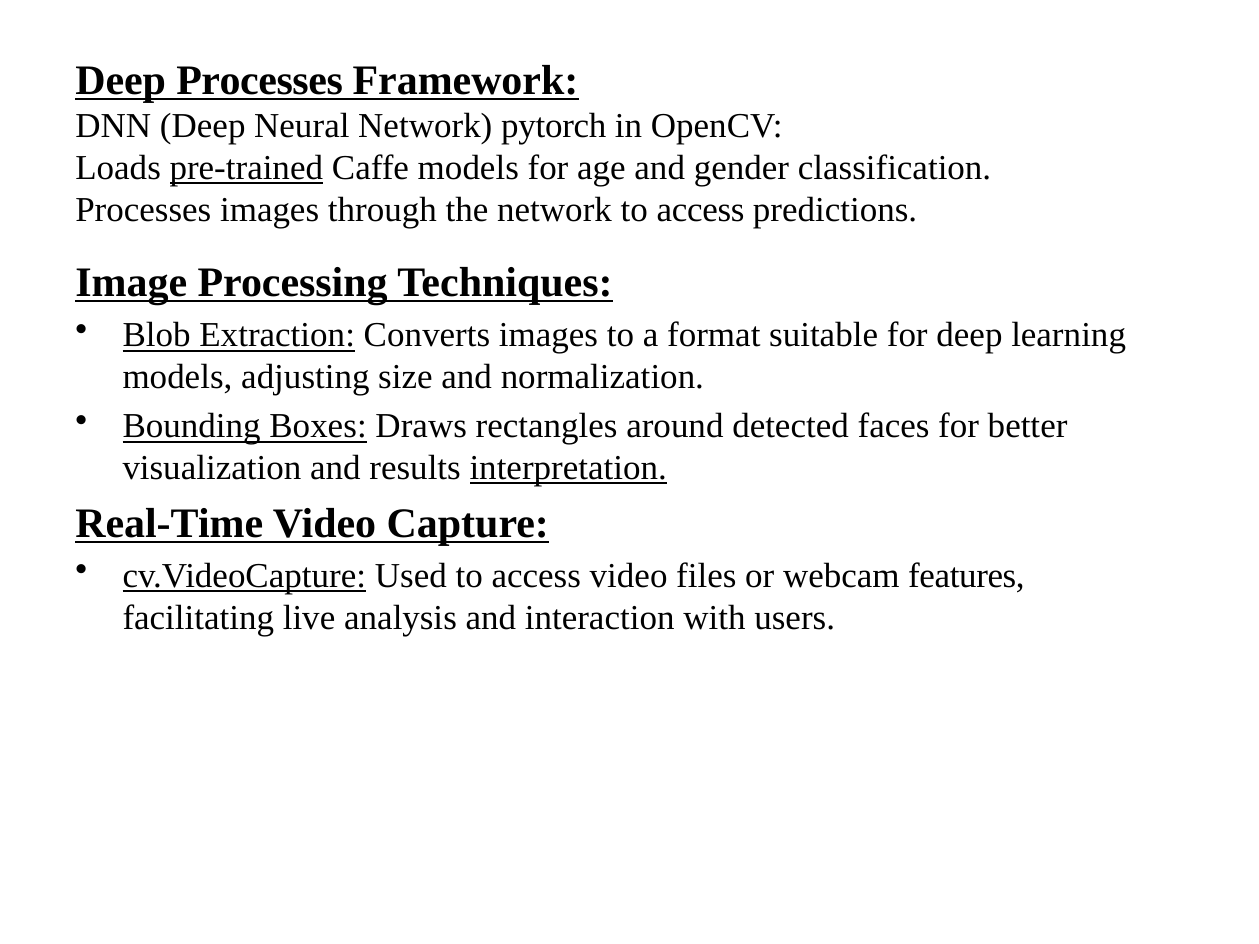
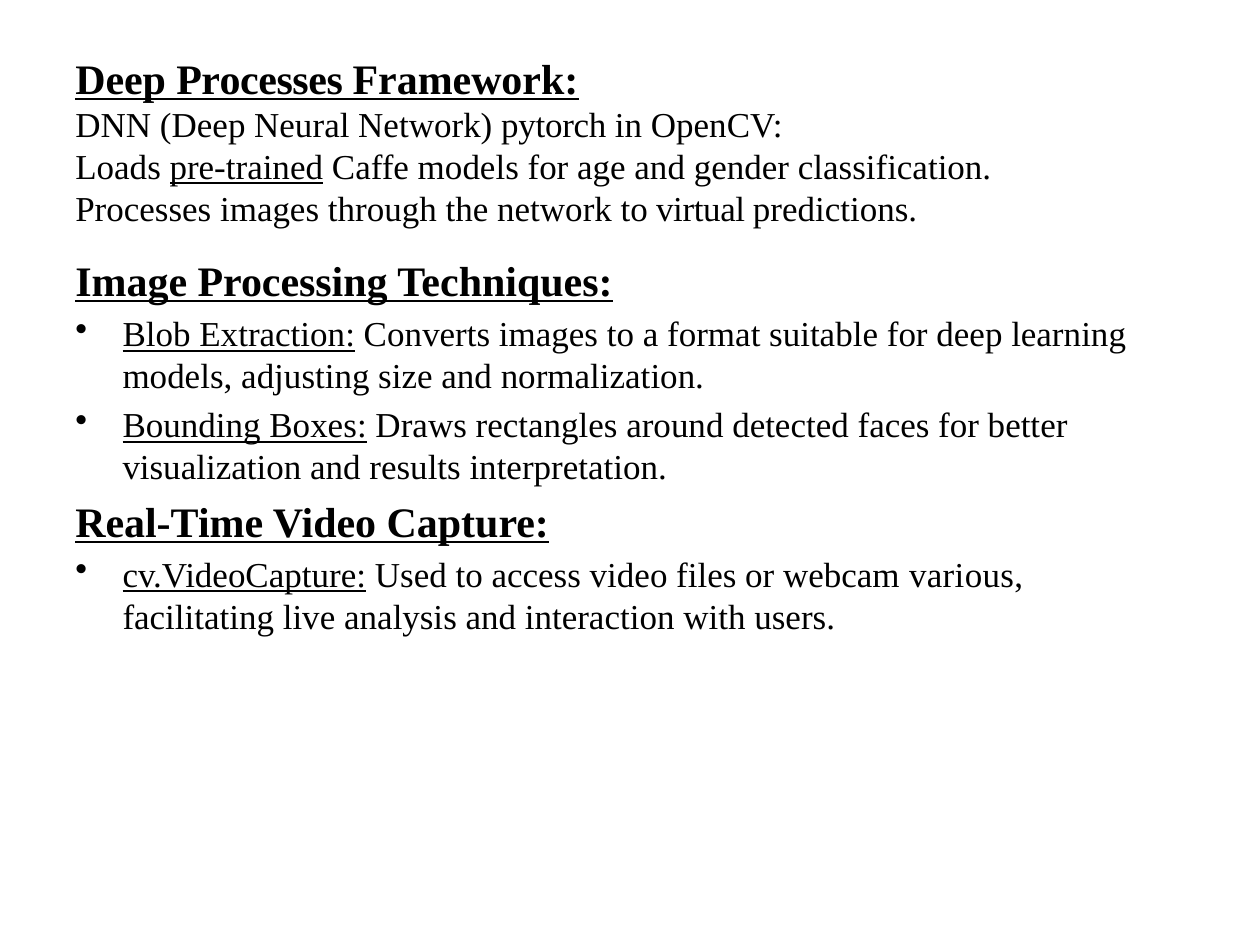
network to access: access -> virtual (701, 210)
interpretation underline: present -> none (568, 468)
features: features -> various (966, 576)
